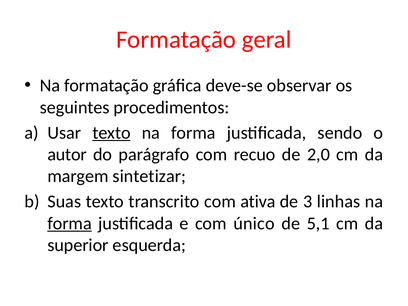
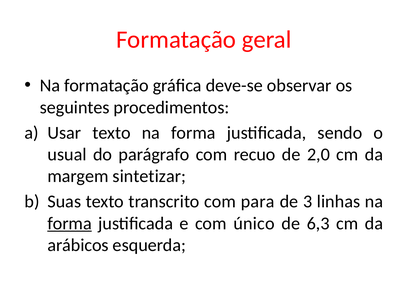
texto underline: present -> none (112, 133)
autor: autor -> usual (67, 155)
ativa: ativa -> para (258, 202)
5,1: 5,1 -> 6,3 (318, 223)
superior: superior -> arábicos (78, 245)
